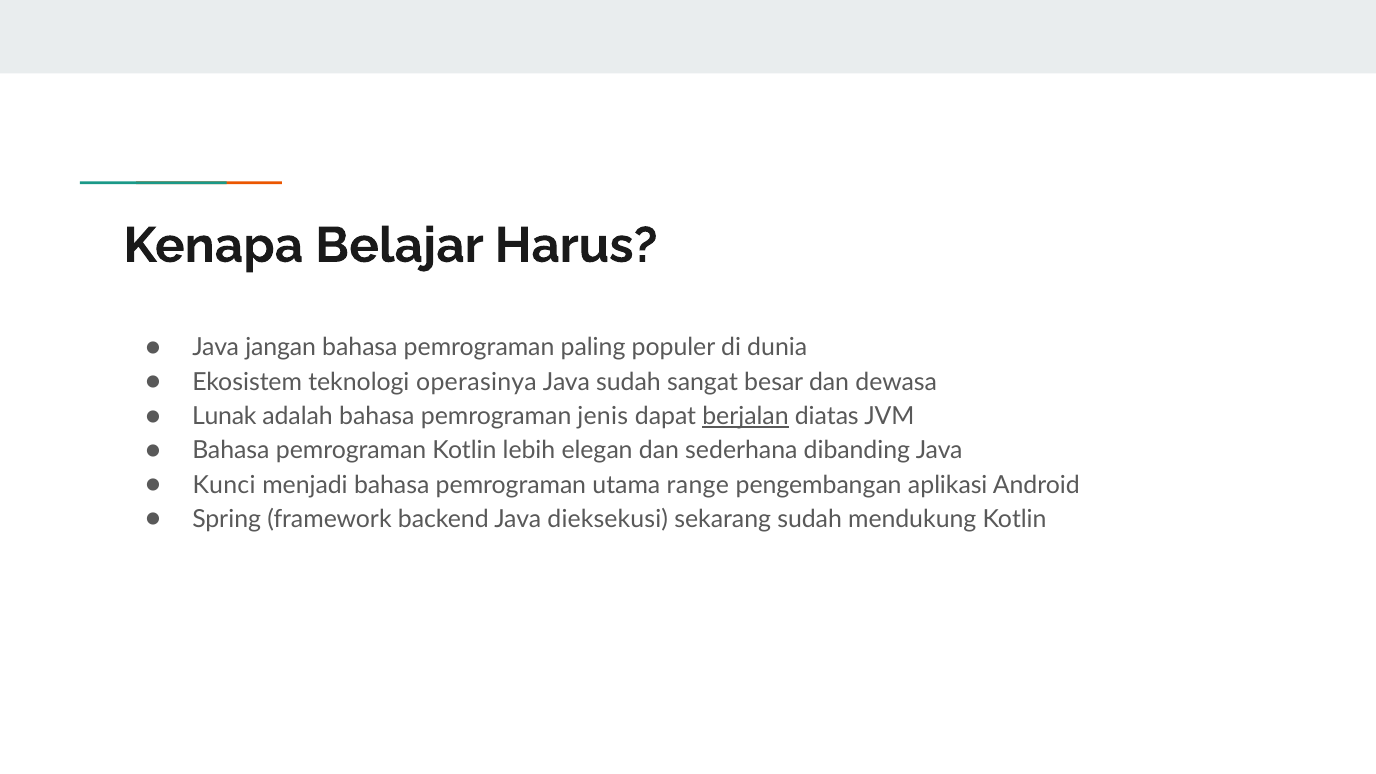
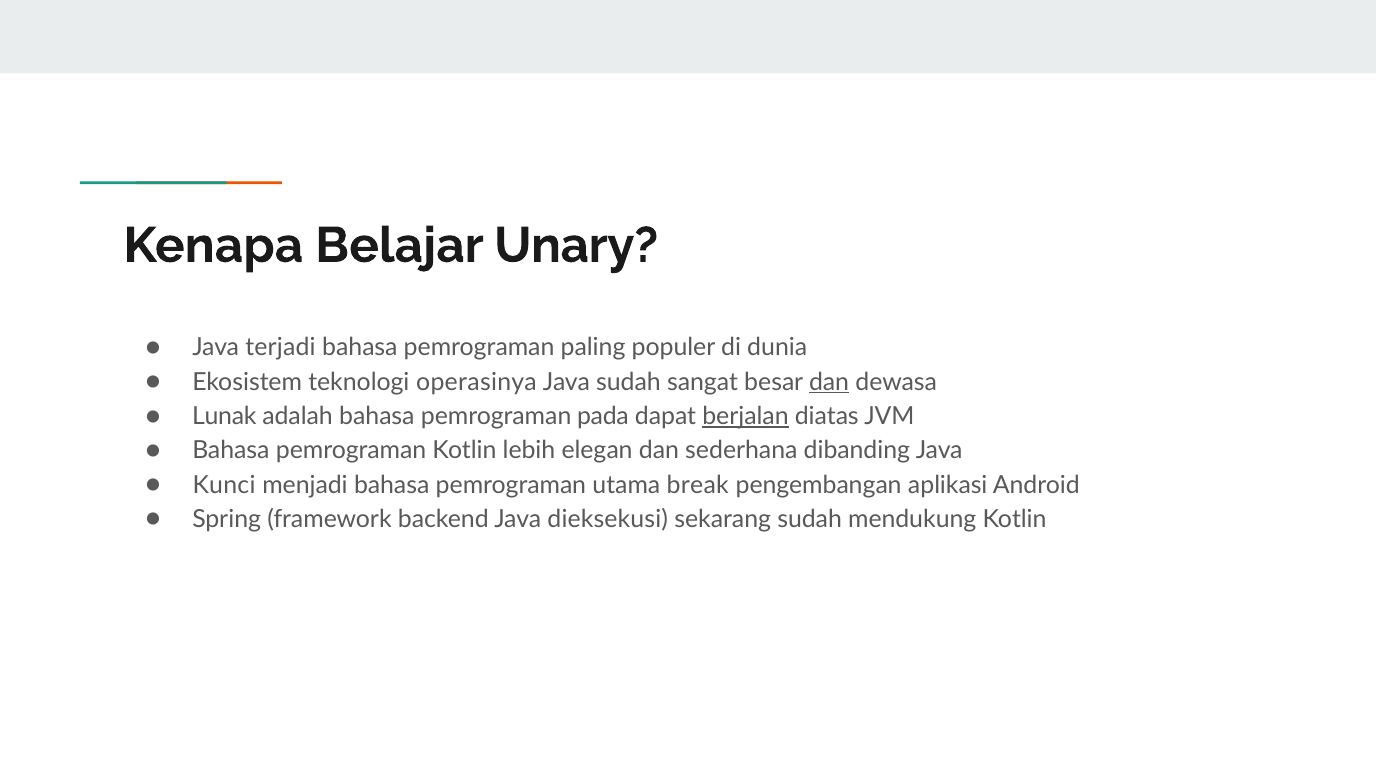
Harus: Harus -> Unary (576, 245)
jangan: jangan -> terjadi (280, 348)
dan underline: none -> present (829, 382)
jenis: jenis -> pada (603, 416)
range: range -> break (698, 485)
